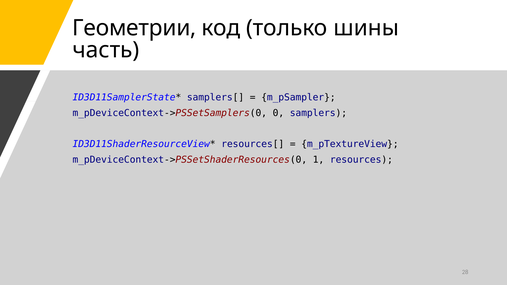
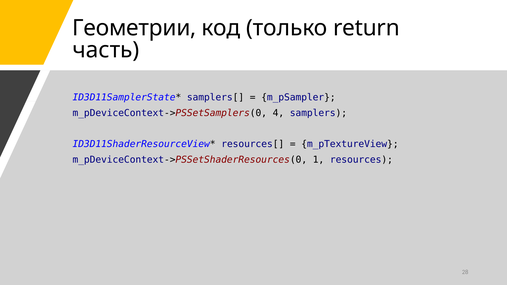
шины: шины -> return (366, 28)
0: 0 -> 4 (278, 113)
